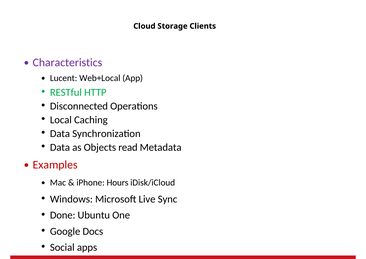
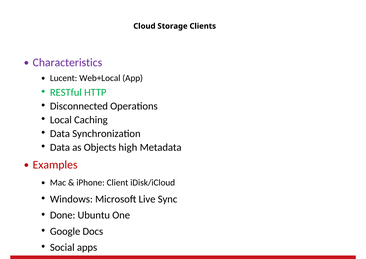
read: read -> high (128, 147)
Hours: Hours -> Client (118, 183)
